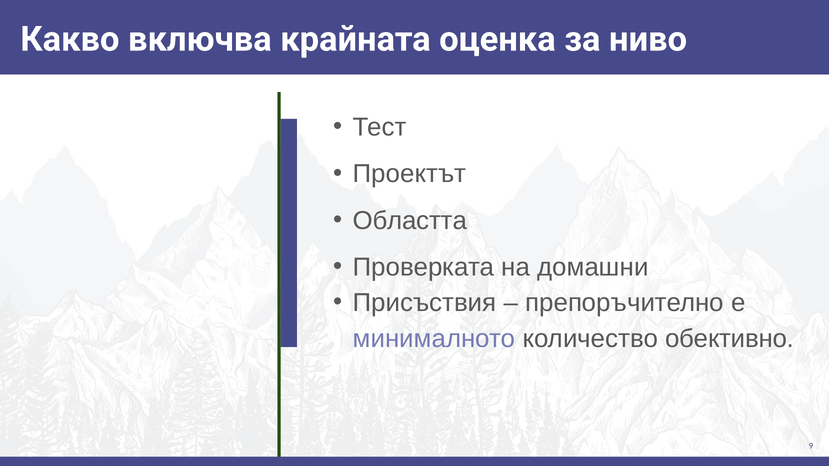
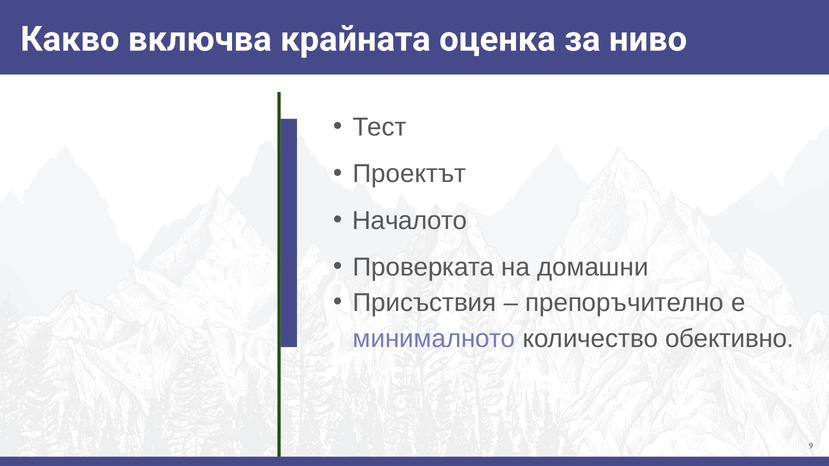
Областта: Областта -> Началото (410, 221)
